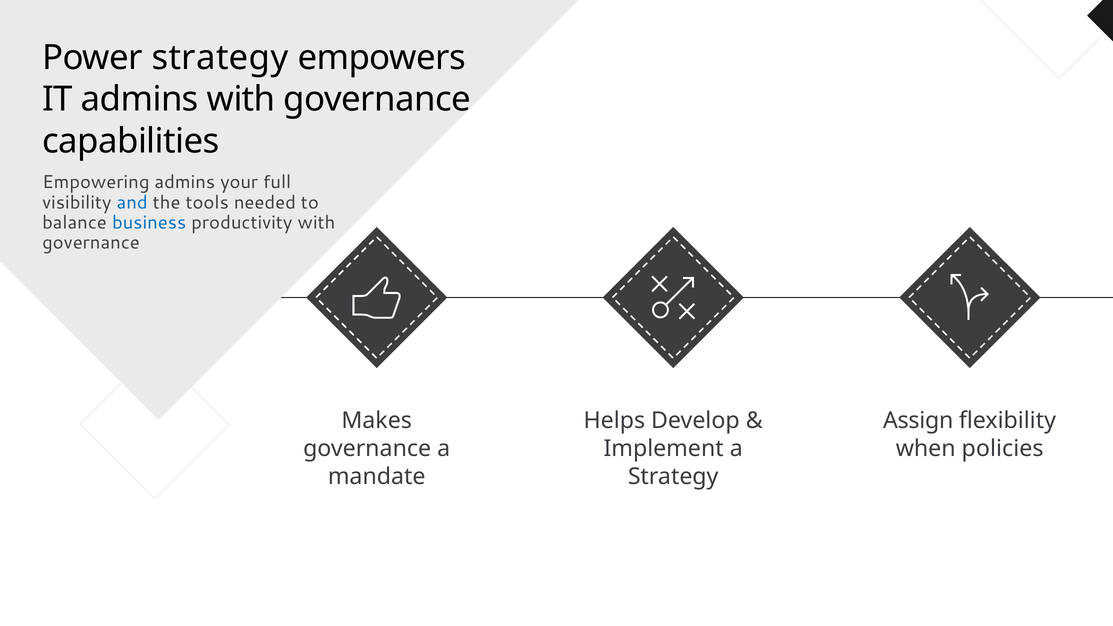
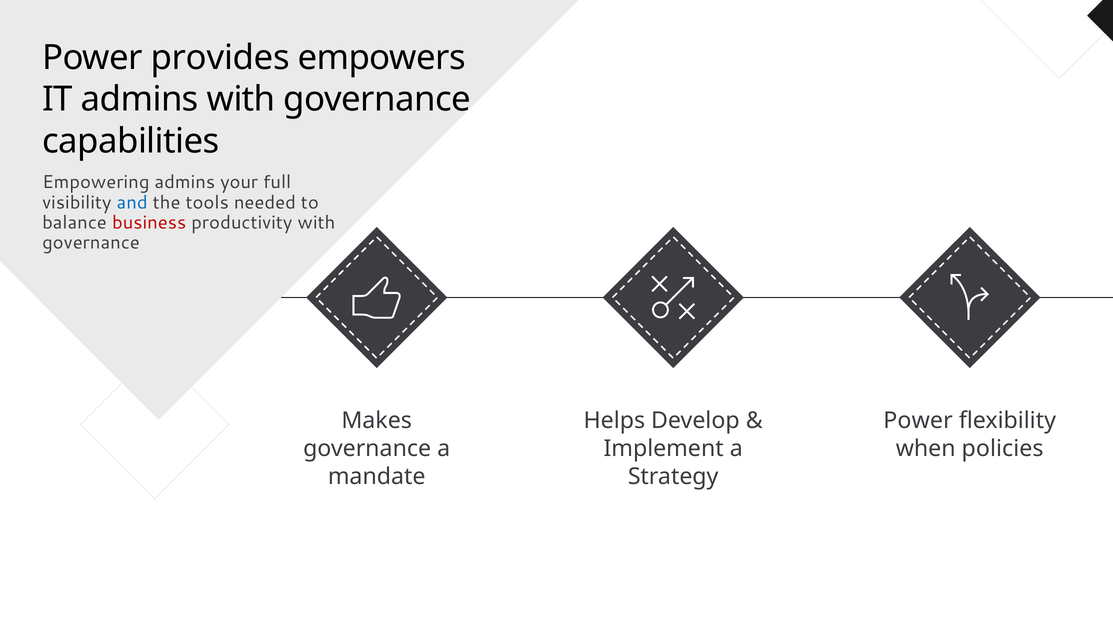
Power strategy: strategy -> provides (220, 58)
business colour: blue -> red (149, 222)
Assign: Assign -> Power (918, 421)
